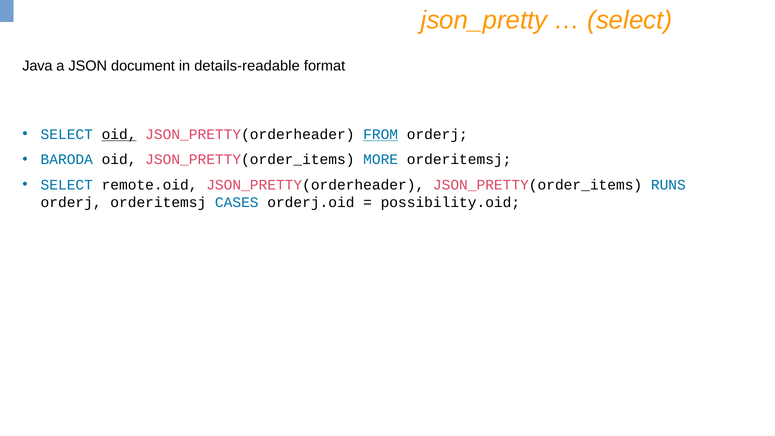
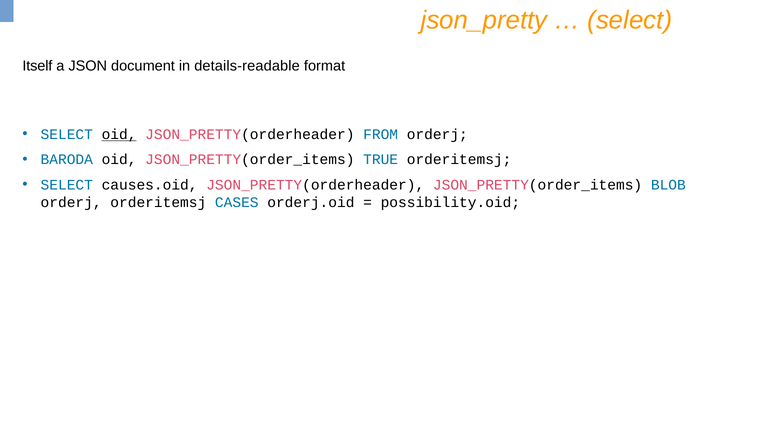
Java: Java -> Itself (37, 66)
FROM underline: present -> none (381, 134)
MORE: MORE -> TRUE (381, 160)
remote.oid: remote.oid -> causes.oid (150, 185)
RUNS: RUNS -> BLOB (668, 185)
